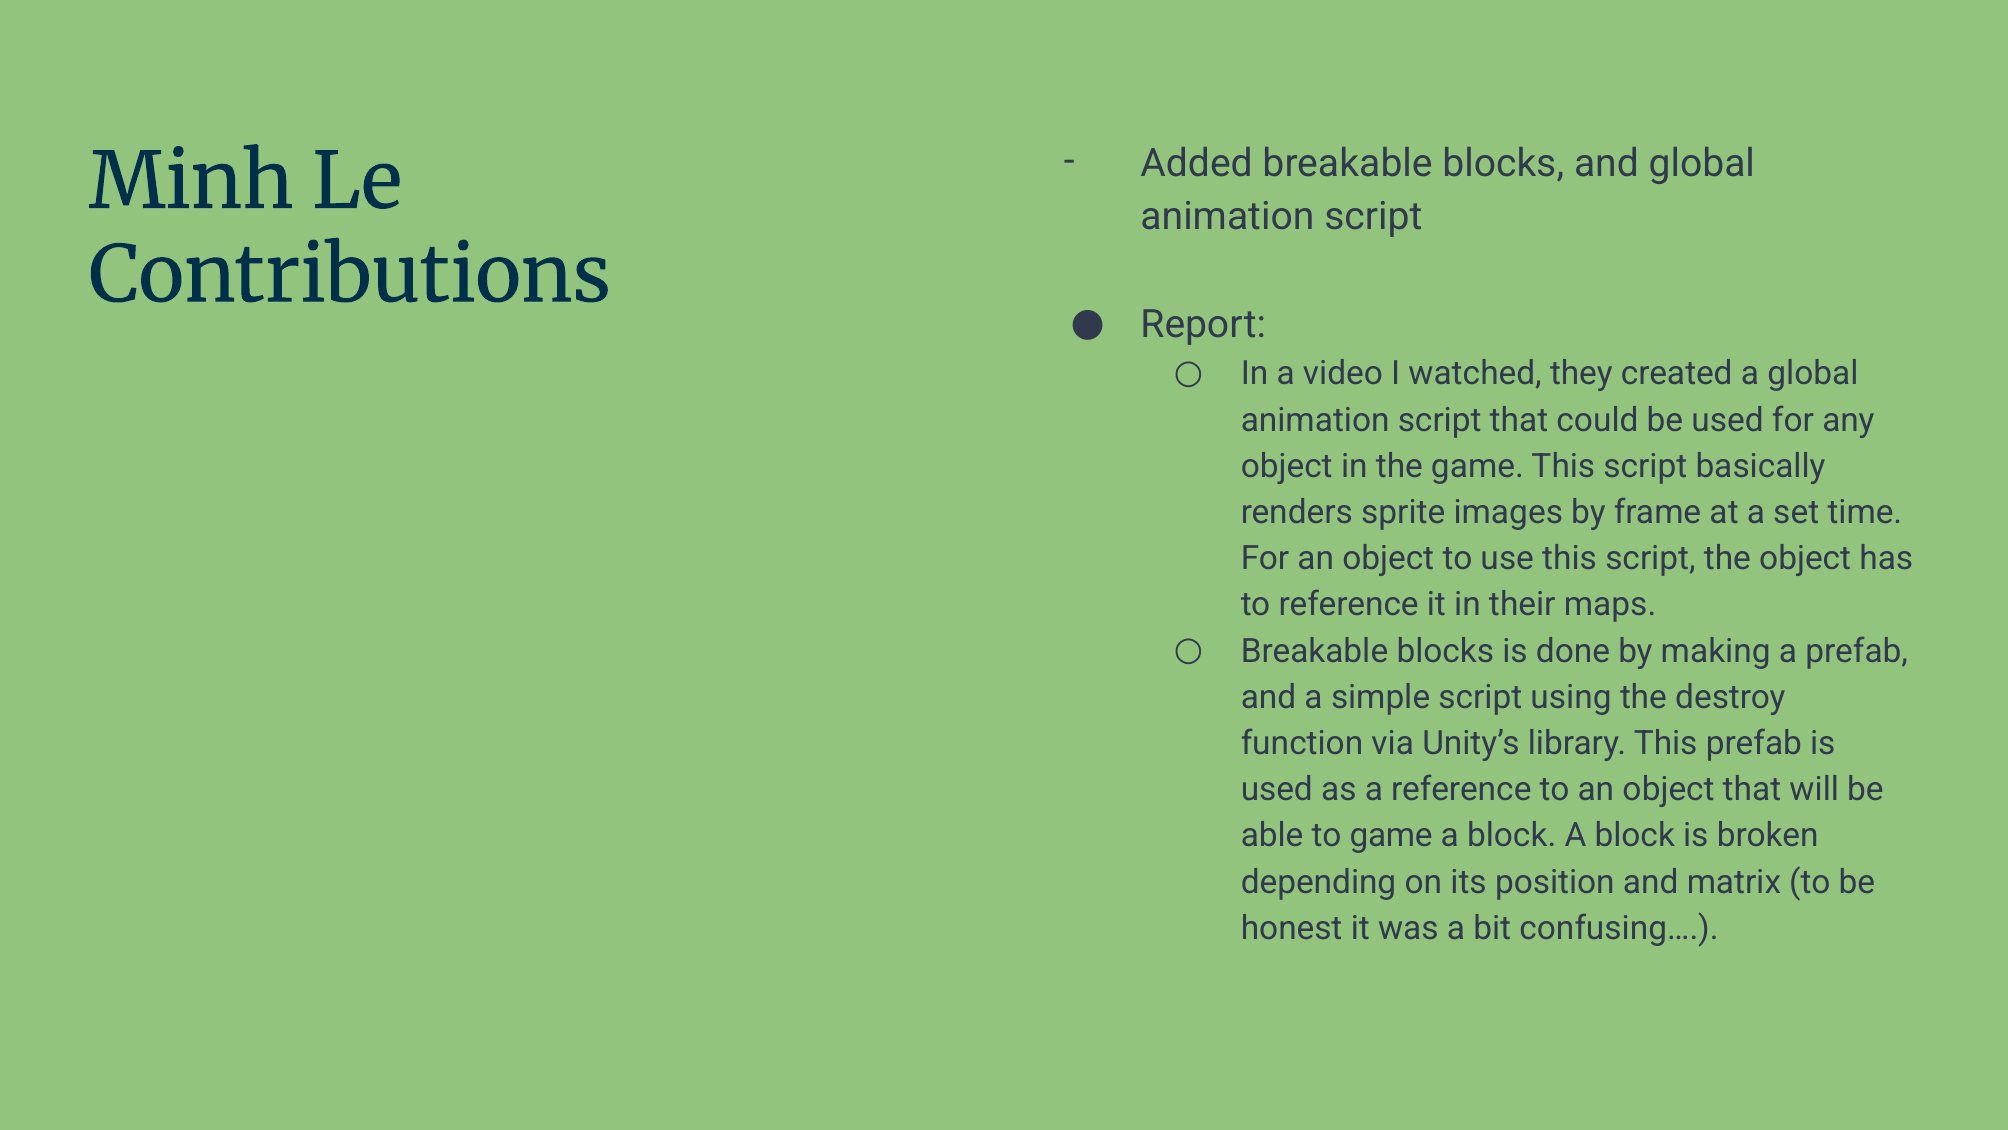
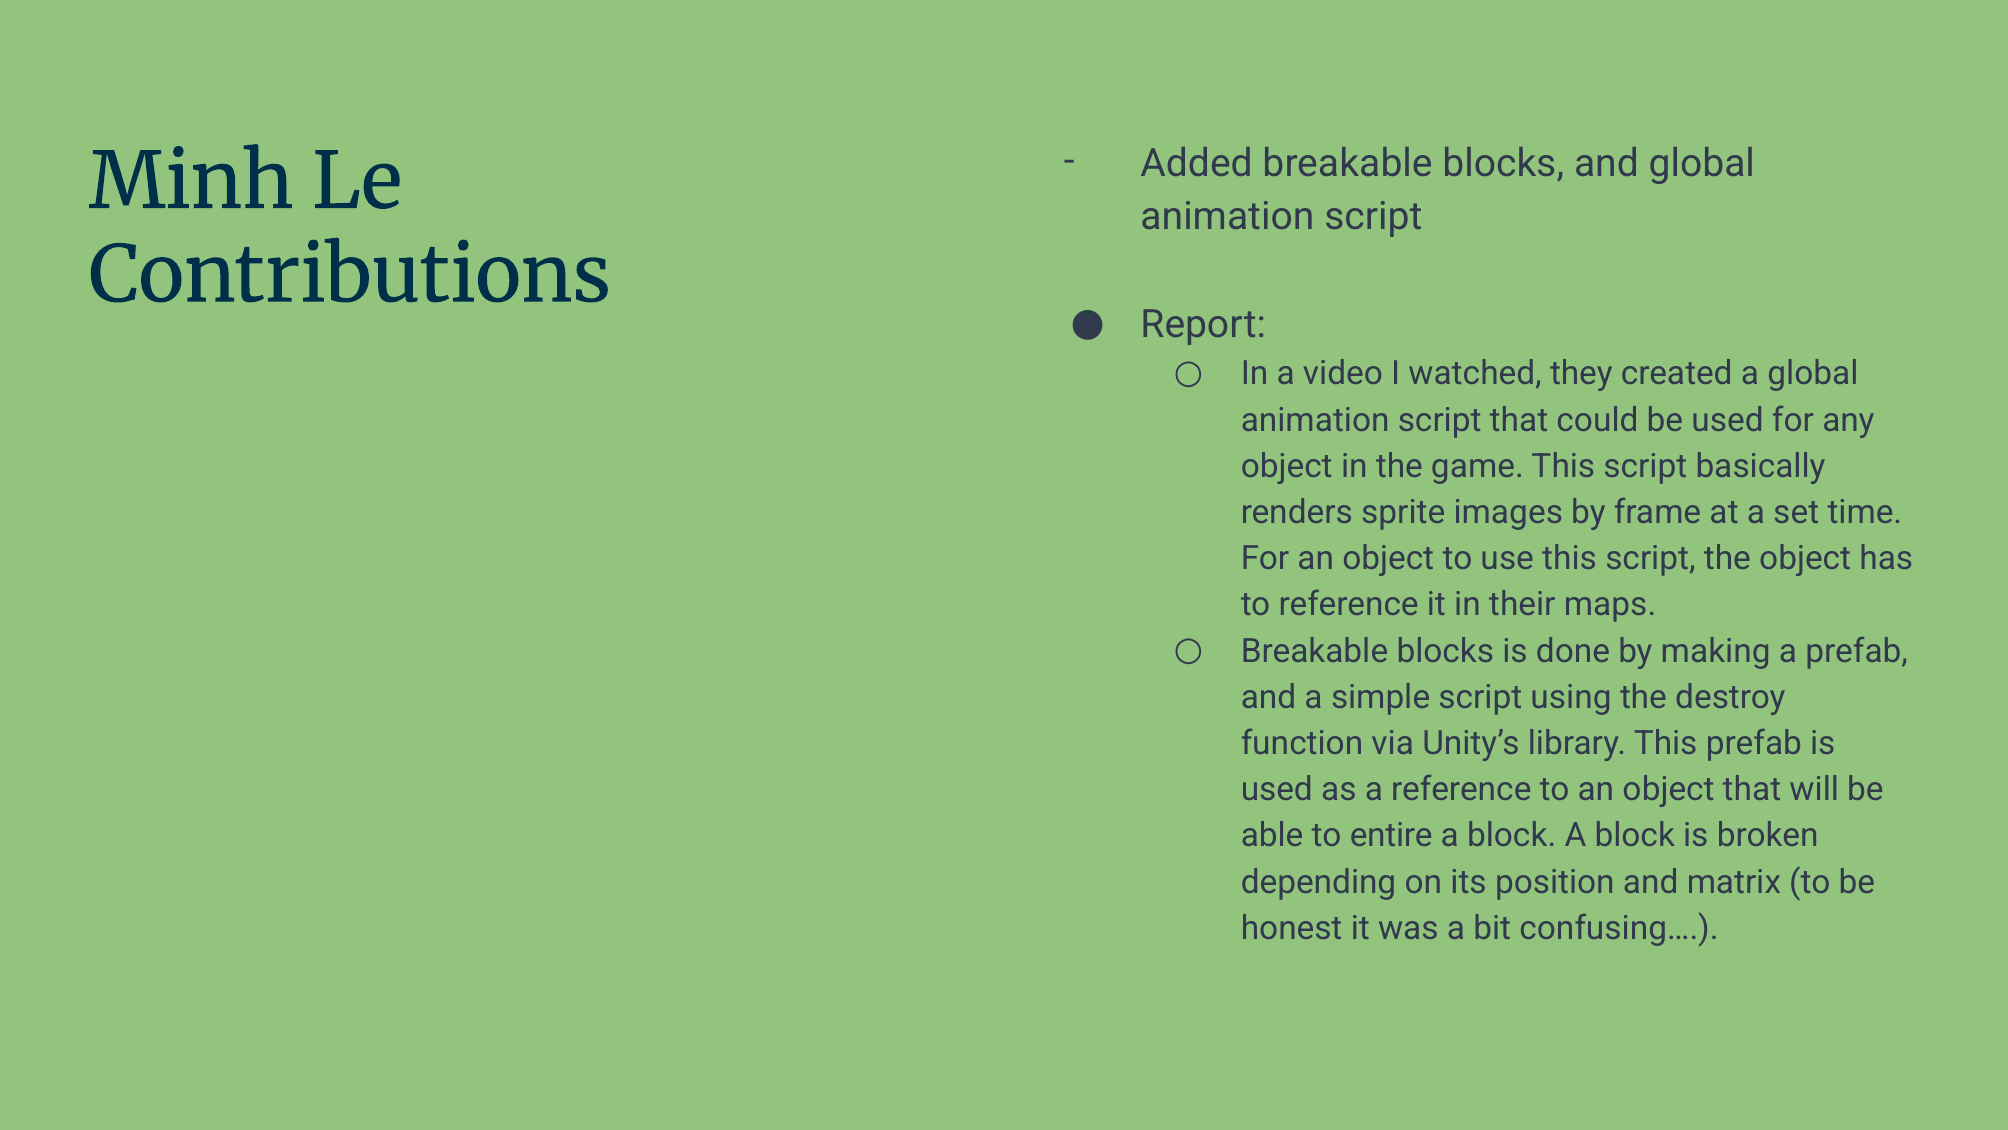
to game: game -> entire (1391, 835)
